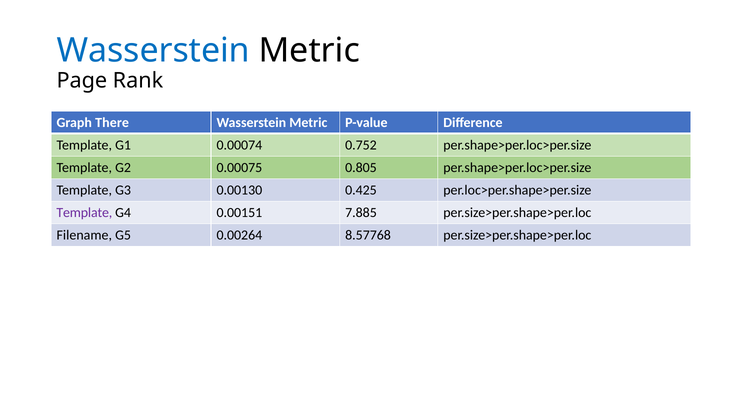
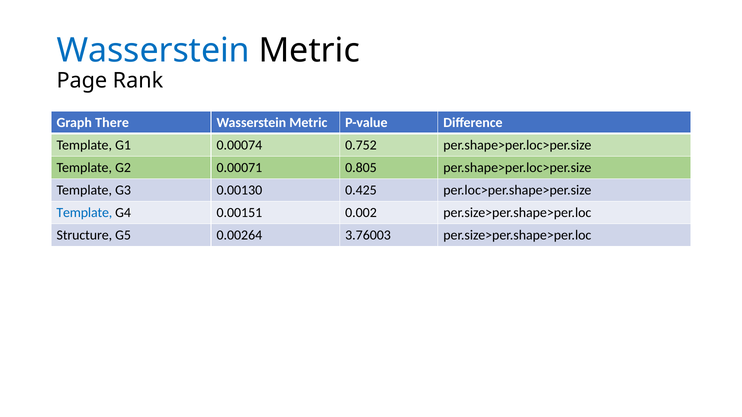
0.00075: 0.00075 -> 0.00071 (239, 168)
Template colour: purple -> blue (84, 213)
7.885: 7.885 -> 0.002 (361, 213)
Filename: Filename -> Structure (84, 235)
8.57768: 8.57768 -> 3.76003 (368, 235)
